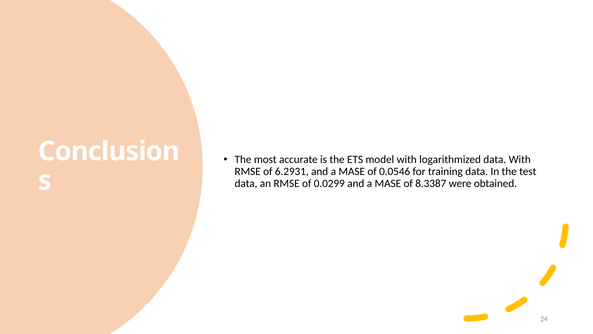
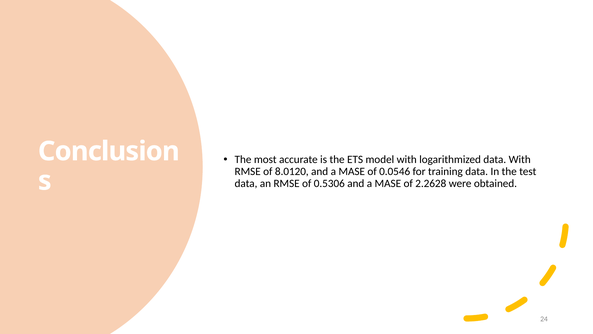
6.2931: 6.2931 -> 8.0120 (292, 171)
0.0299: 0.0299 -> 0.5306 (329, 183)
8.3387: 8.3387 -> 2.2628 (431, 183)
